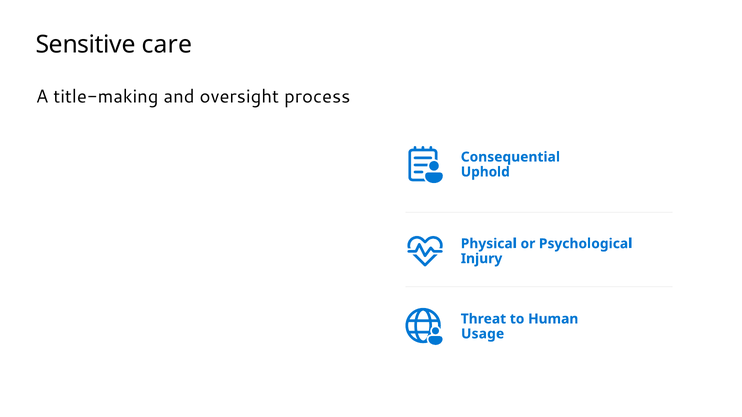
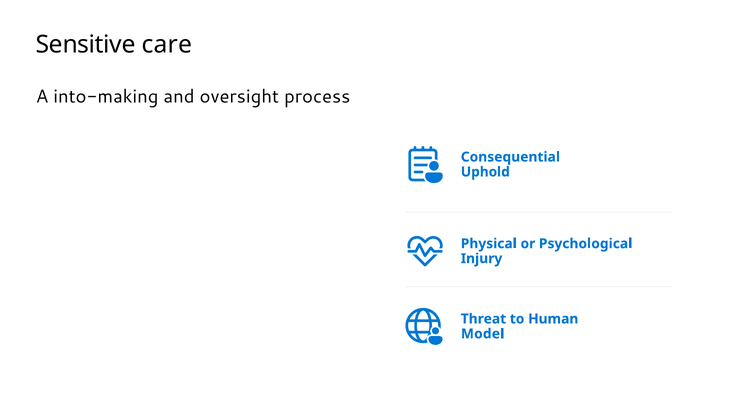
title-making: title-making -> into-making (106, 97)
Usage: Usage -> Model (483, 334)
